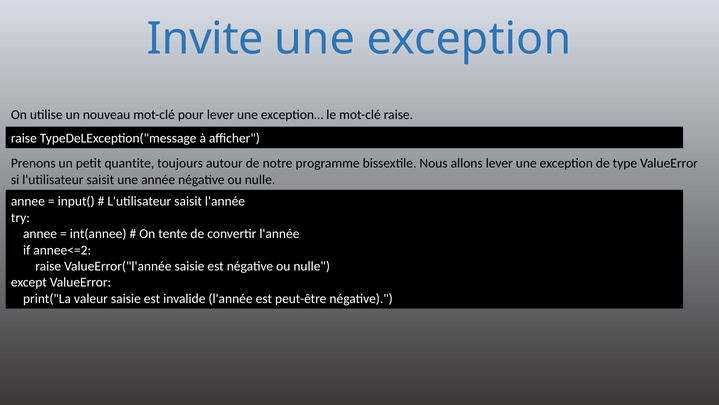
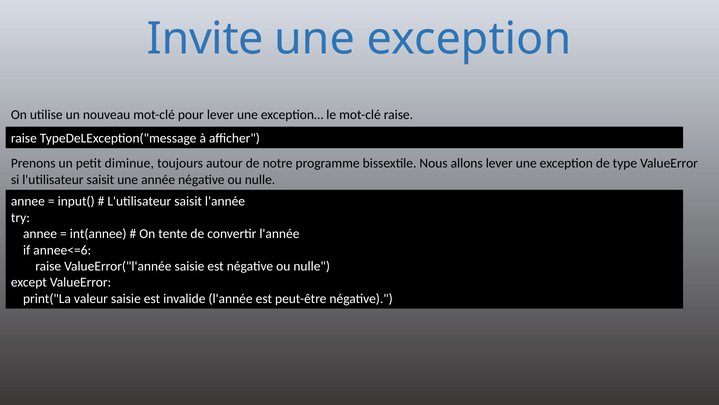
quantite: quantite -> diminue (129, 163)
annee<=2: annee<=2 -> annee<=6 (62, 250)
